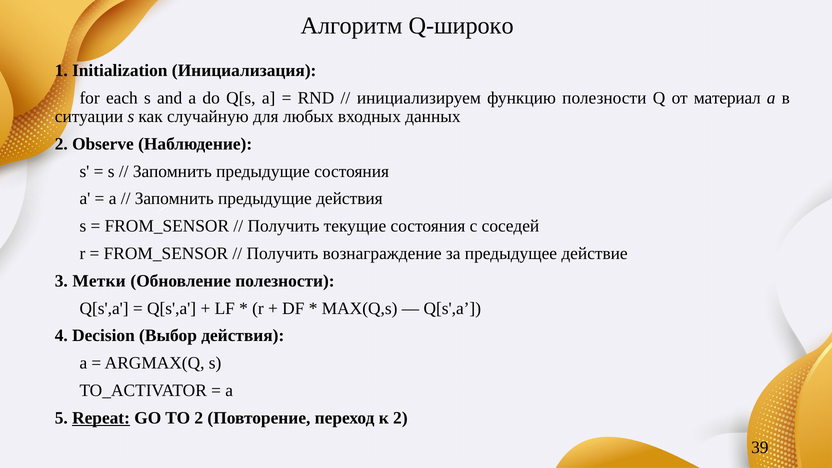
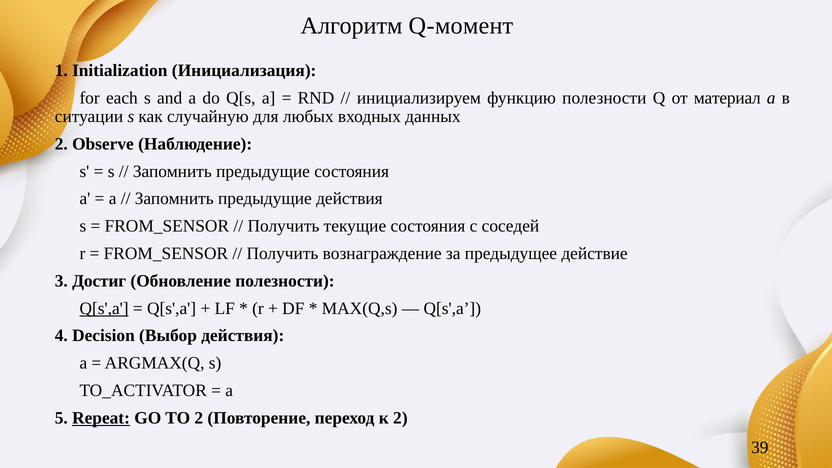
Q-широко: Q-широко -> Q-момент (461, 26)
Метки: Метки -> Достиг (99, 281)
Q[s',a underline: none -> present (104, 308)
